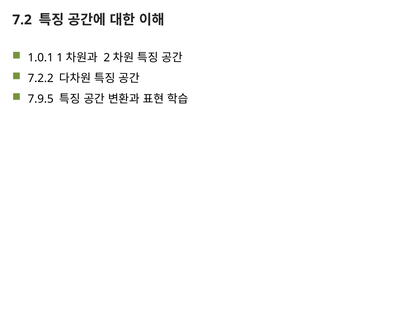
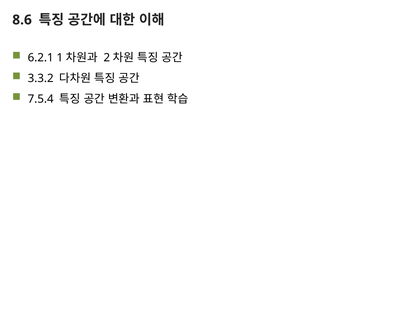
7.2: 7.2 -> 8.6 (22, 20)
1.0.1: 1.0.1 -> 6.2.1 (41, 58)
7.2.2: 7.2.2 -> 3.3.2 (41, 78)
7.9.5: 7.9.5 -> 7.5.4 (41, 99)
